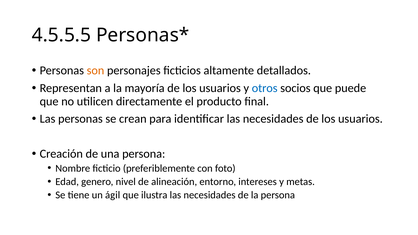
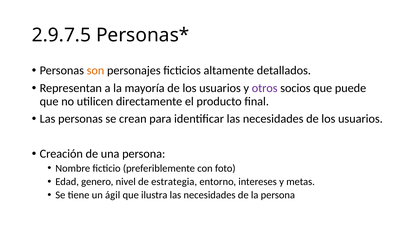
4.5.5.5: 4.5.5.5 -> 2.9.7.5 (61, 35)
otros colour: blue -> purple (265, 88)
alineación: alineación -> estrategia (174, 182)
